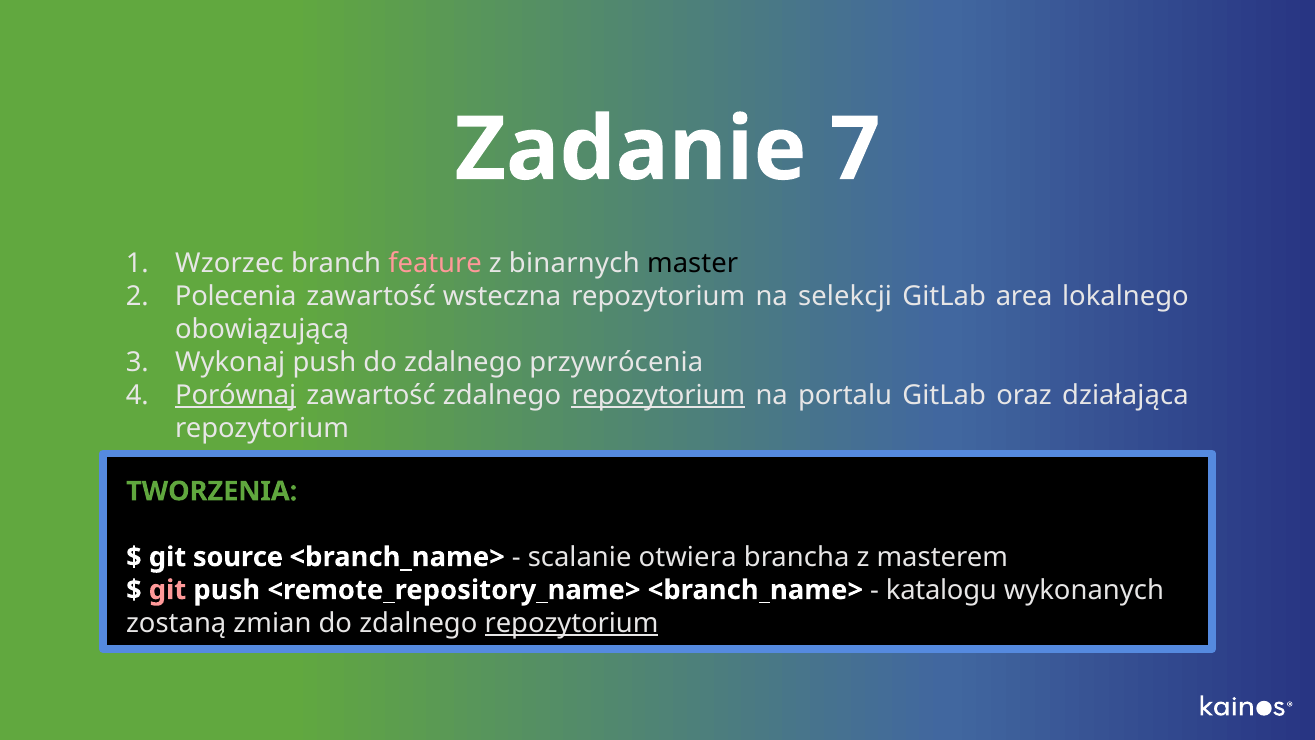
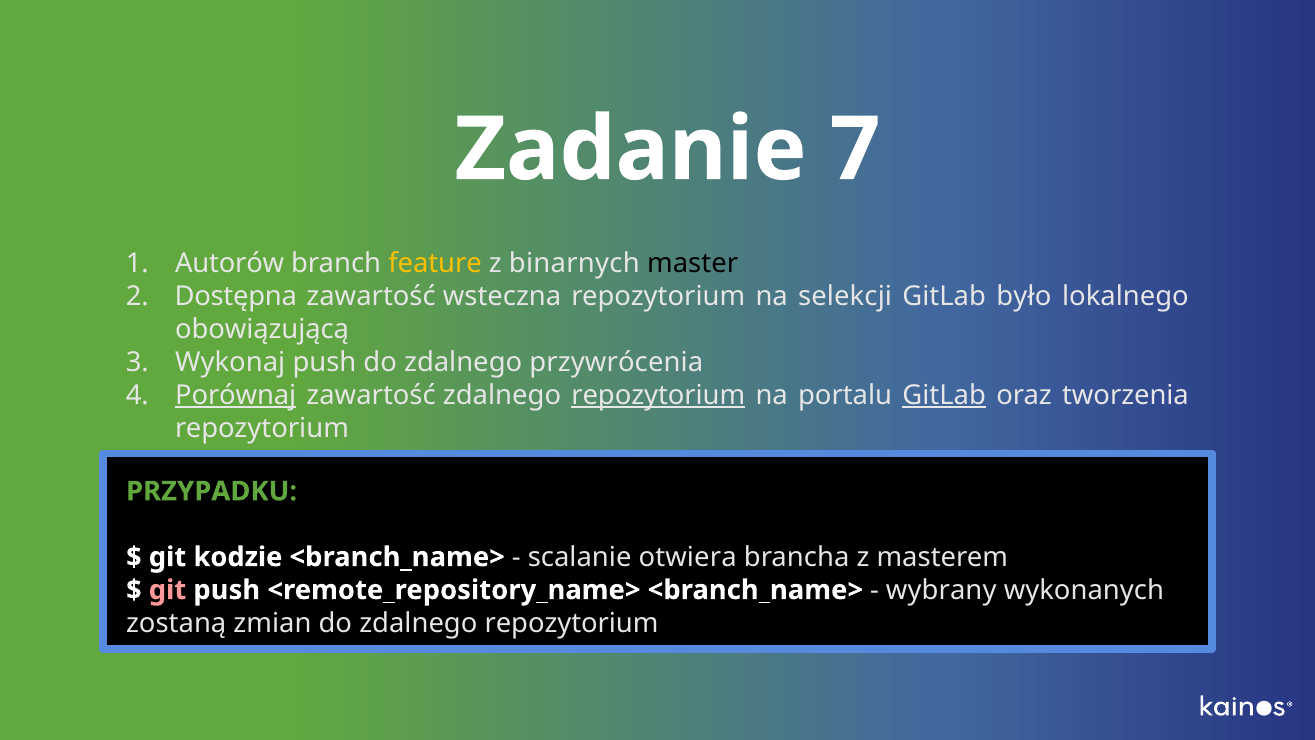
Wzorzec: Wzorzec -> Autorów (230, 264)
feature colour: pink -> yellow (435, 264)
Polecenia: Polecenia -> Dostępna (236, 297)
area: area -> było (1024, 297)
GitLab underline: none -> present (944, 395)
działająca: działająca -> tworzenia (1125, 395)
TWORZENIA: TWORZENIA -> PRZYPADKU (212, 491)
source: source -> kodzie (238, 557)
katalogu: katalogu -> wybrany (941, 590)
repozytorium underline: present -> none (572, 623)
